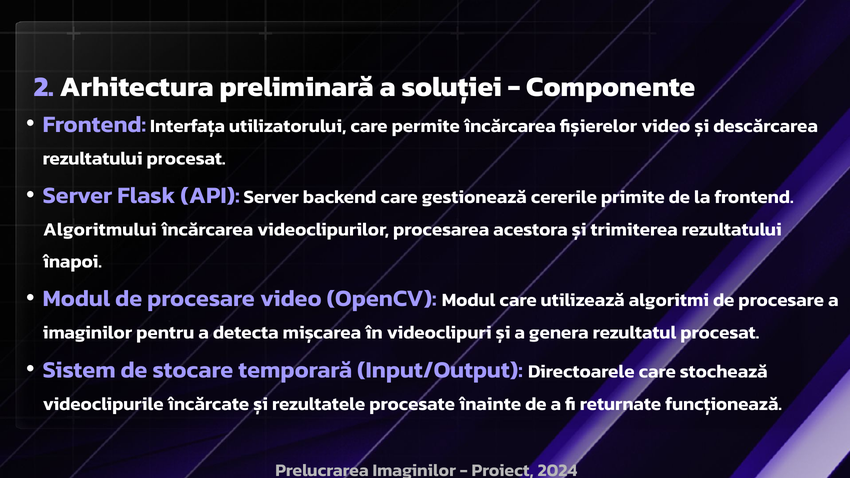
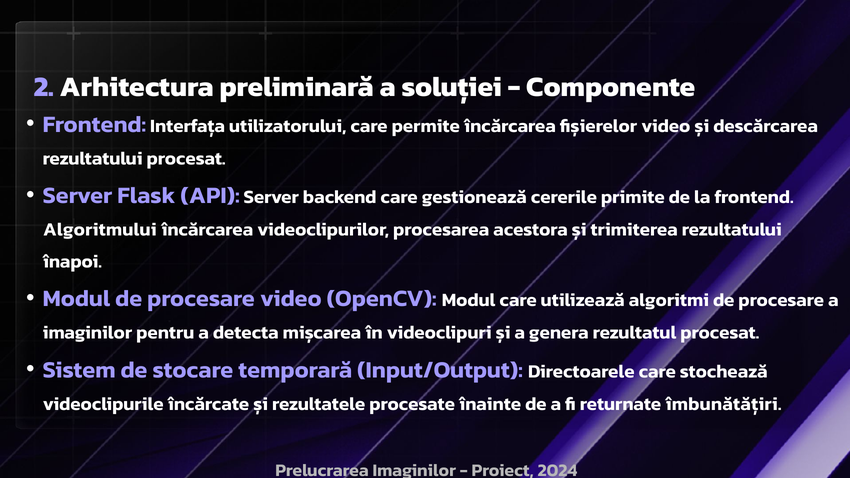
funcționează: funcționează -> îmbunătățiri (723, 404)
